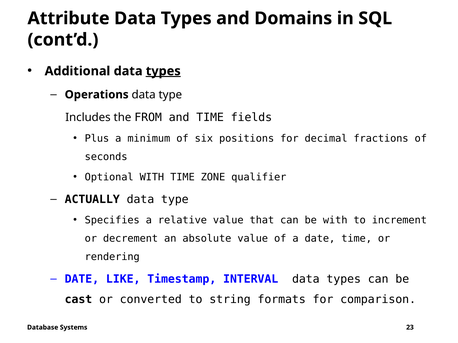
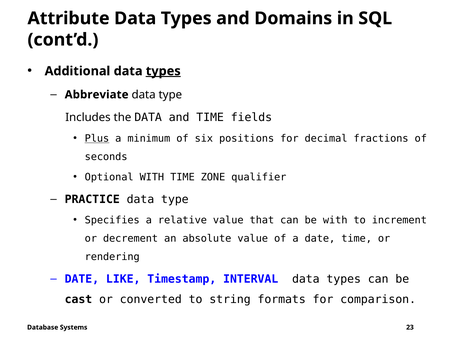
Operations: Operations -> Abbreviate (97, 95)
the FROM: FROM -> DATA (148, 118)
Plus underline: none -> present (97, 139)
ACTUALLY: ACTUALLY -> PRACTICE (92, 200)
